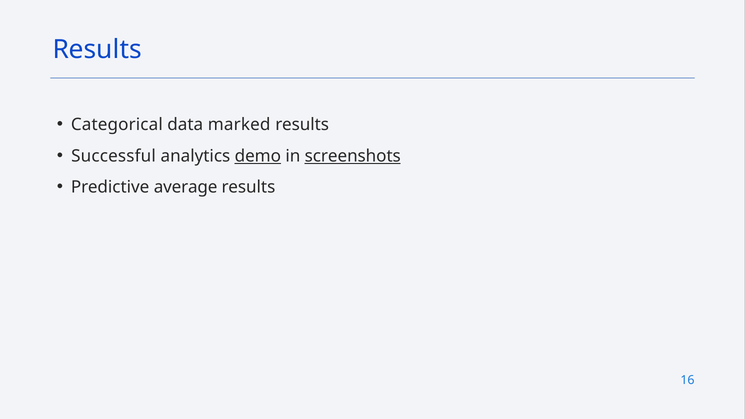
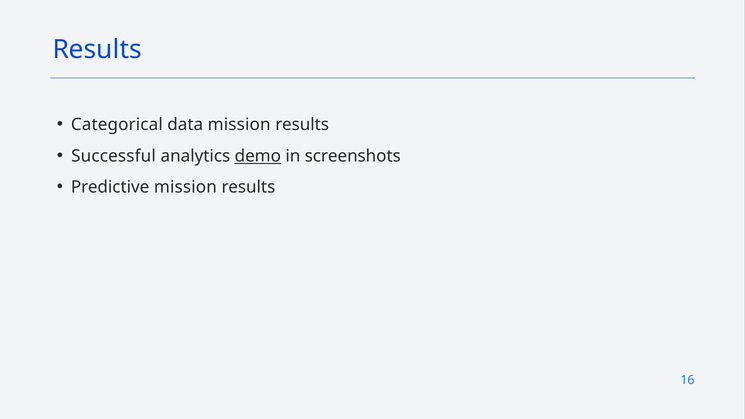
data marked: marked -> mission (239, 125)
screenshots underline: present -> none (353, 156)
Predictive average: average -> mission (185, 187)
